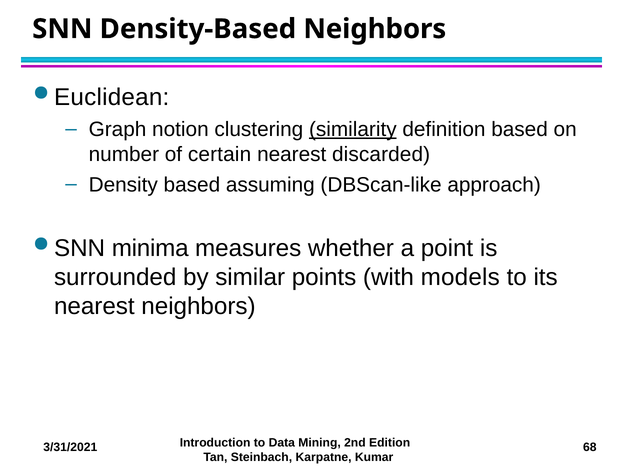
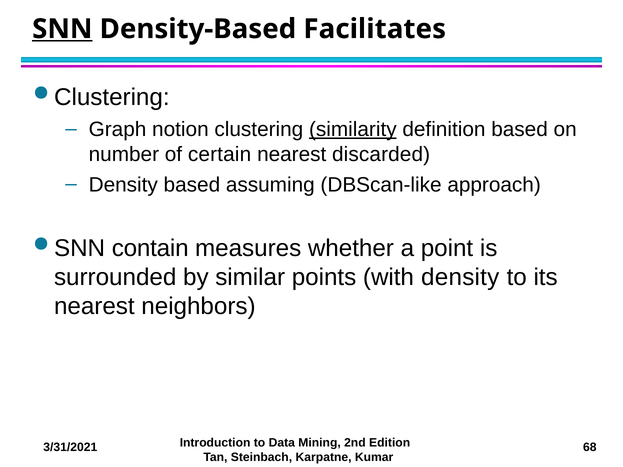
SNN underline: none -> present (62, 29)
Density-Based Neighbors: Neighbors -> Facilitates (375, 29)
Euclidean: Euclidean -> Clustering (112, 97)
minima: minima -> contain (150, 248)
with models: models -> density (460, 278)
